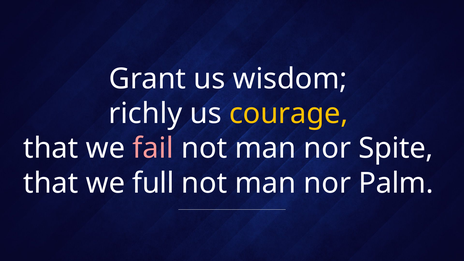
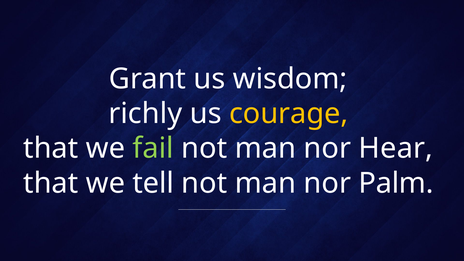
fail colour: pink -> light green (153, 148)
Spite: Spite -> Hear (396, 148)
full: full -> tell (153, 183)
